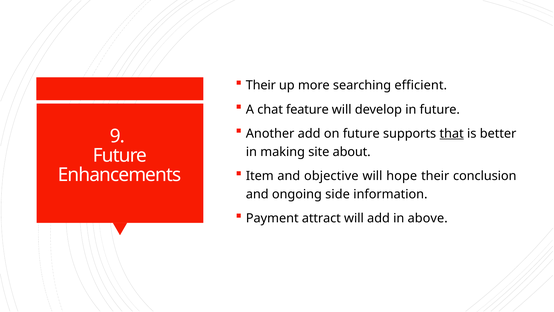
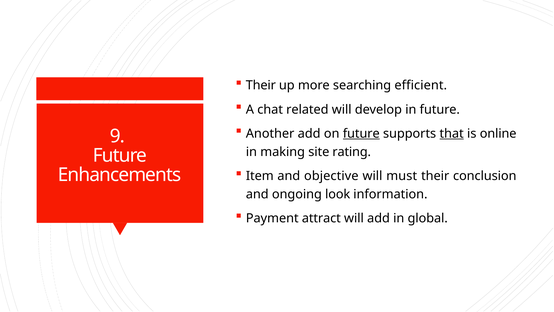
feature: feature -> related (307, 109)
future underline: none -> present (361, 133)
better: better -> online (498, 133)
about: about -> rating (352, 152)
hope: hope -> must (402, 176)
side: side -> look (338, 194)
above: above -> global (428, 218)
